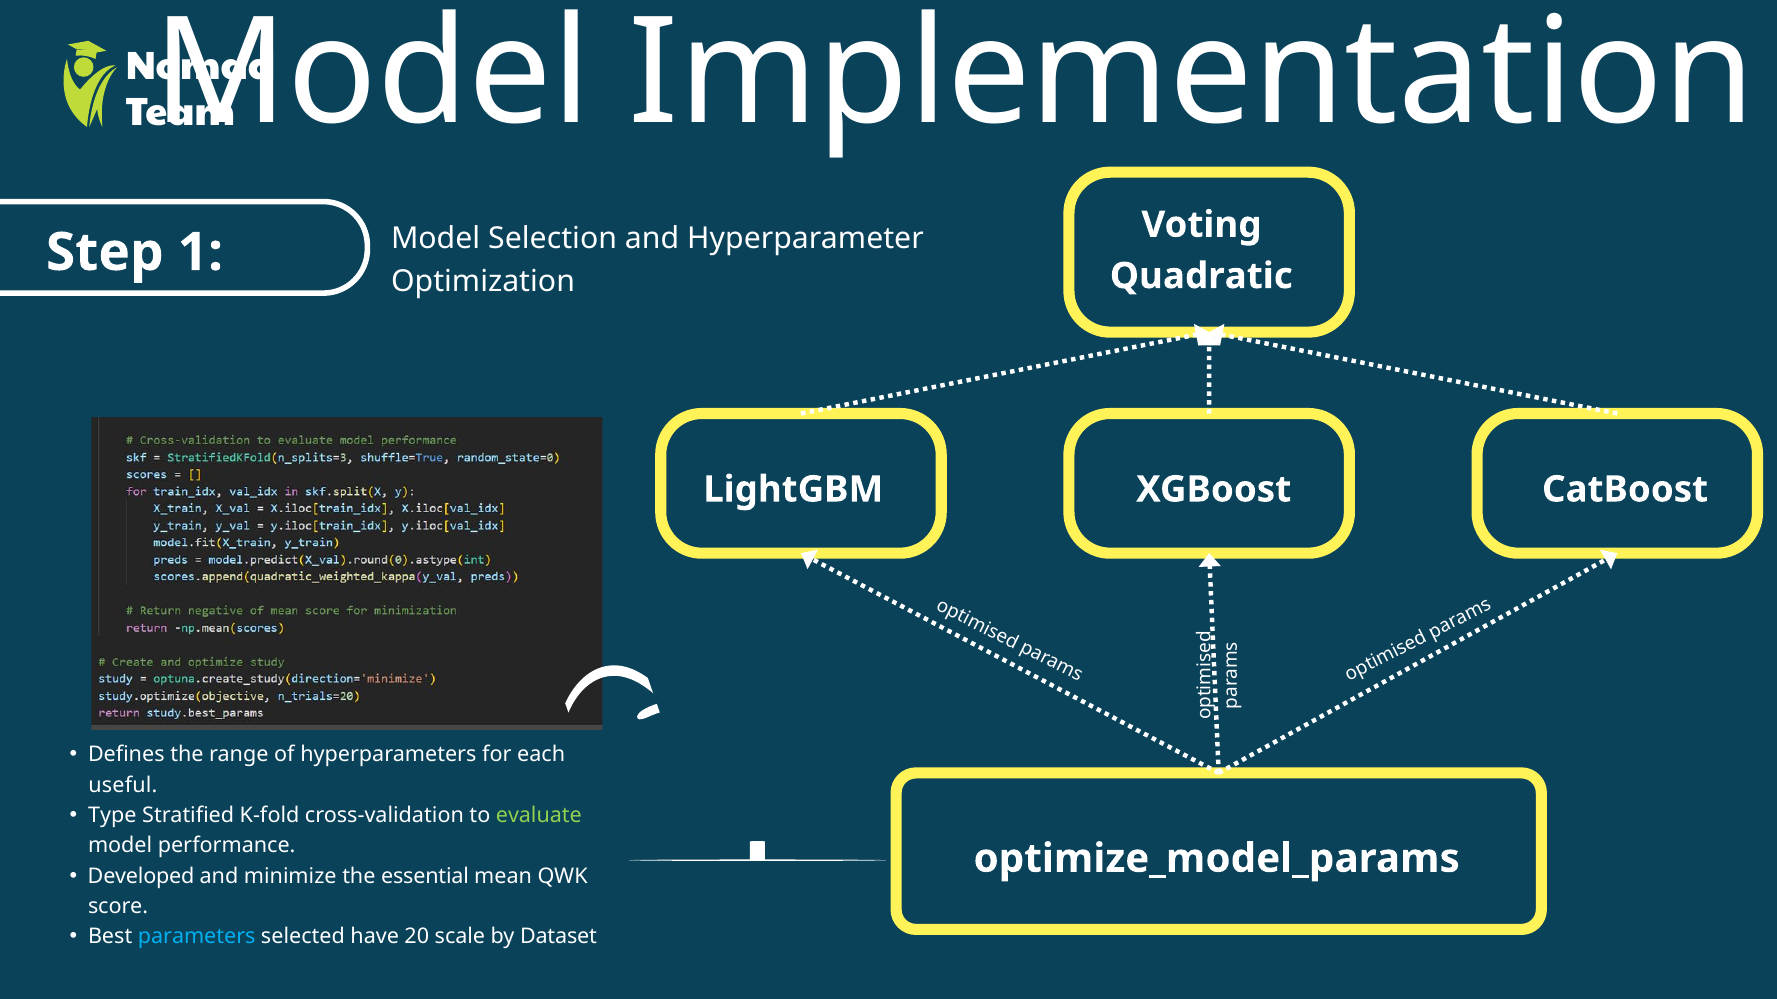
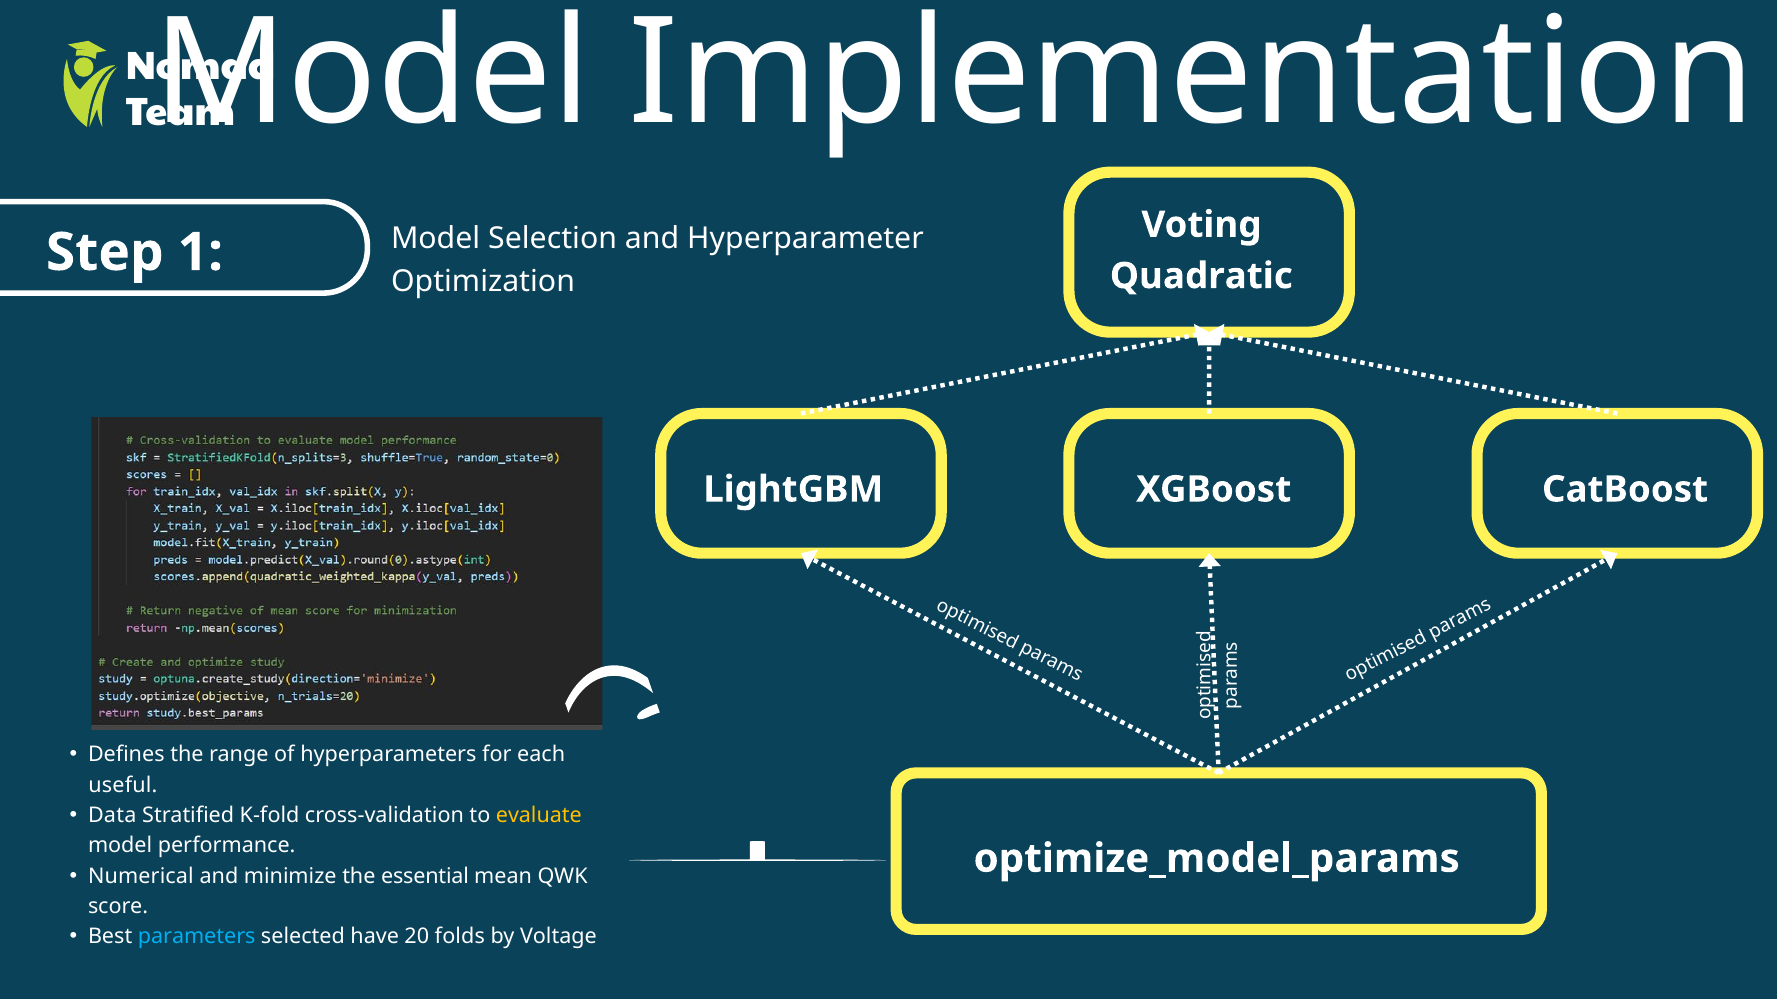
Type: Type -> Data (112, 816)
evaluate colour: light green -> yellow (539, 816)
Developed: Developed -> Numerical (141, 877)
scale: scale -> folds (460, 937)
Dataset: Dataset -> Voltage (558, 937)
